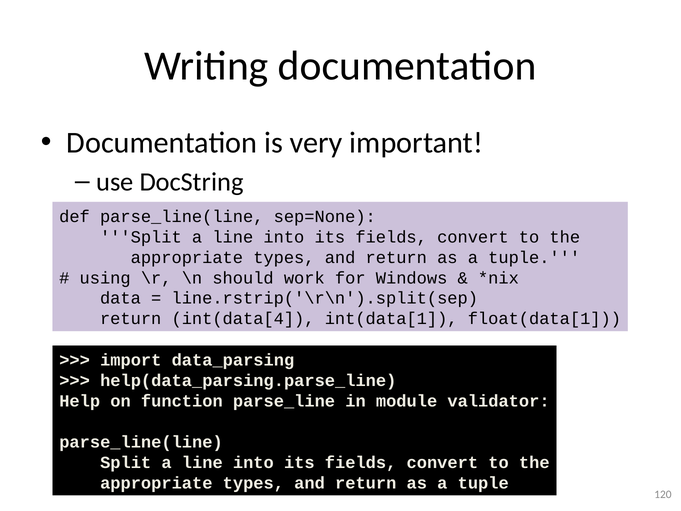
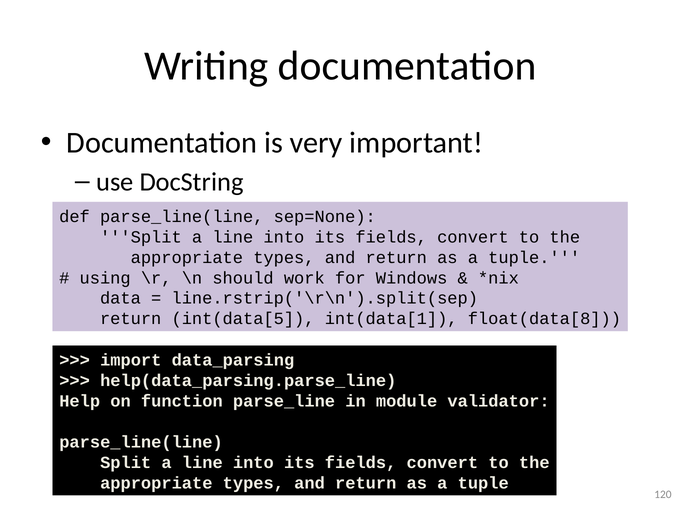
int(data[4: int(data[4 -> int(data[5 (243, 319)
float(data[1: float(data[1 -> float(data[8 (544, 319)
